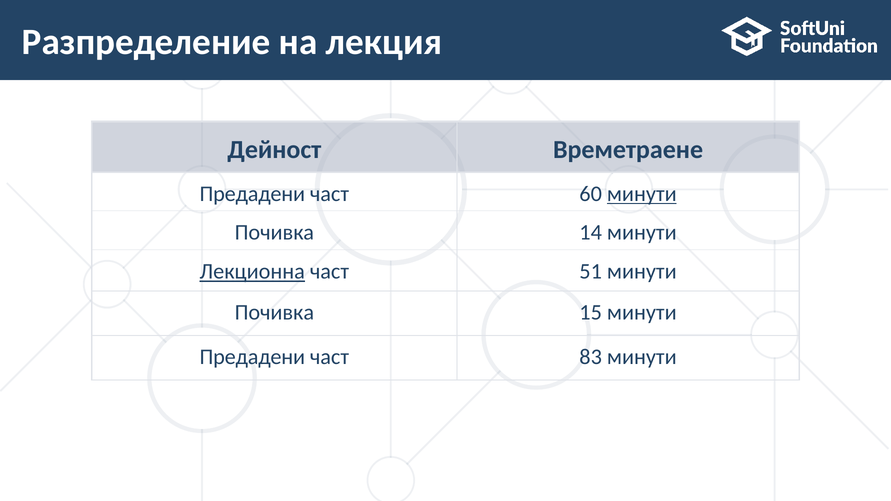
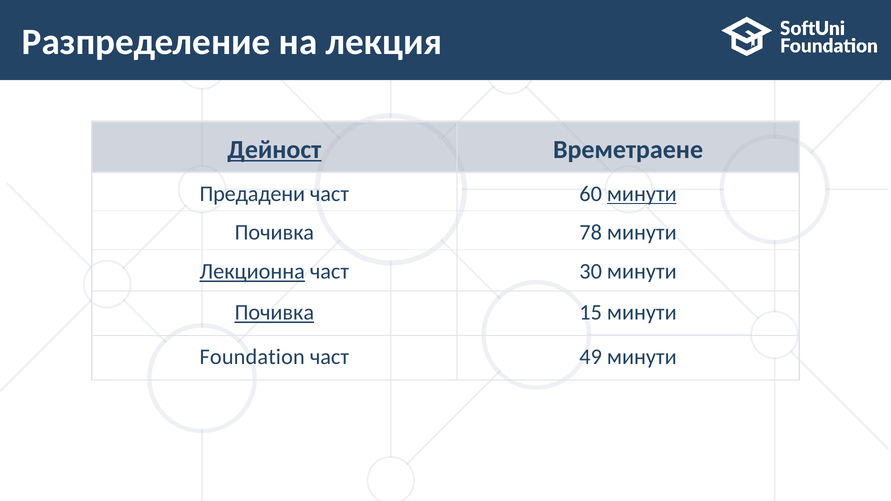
Дейност underline: none -> present (274, 150)
14: 14 -> 78 (591, 233)
51: 51 -> 30 (591, 272)
Почивка underline: none -> present (274, 313)
Предадени: Предадени -> Foundation (252, 357)
83: 83 -> 49 (591, 357)
